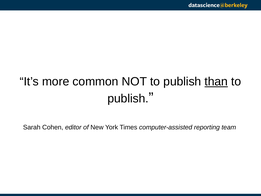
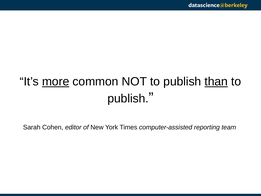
more underline: none -> present (56, 82)
